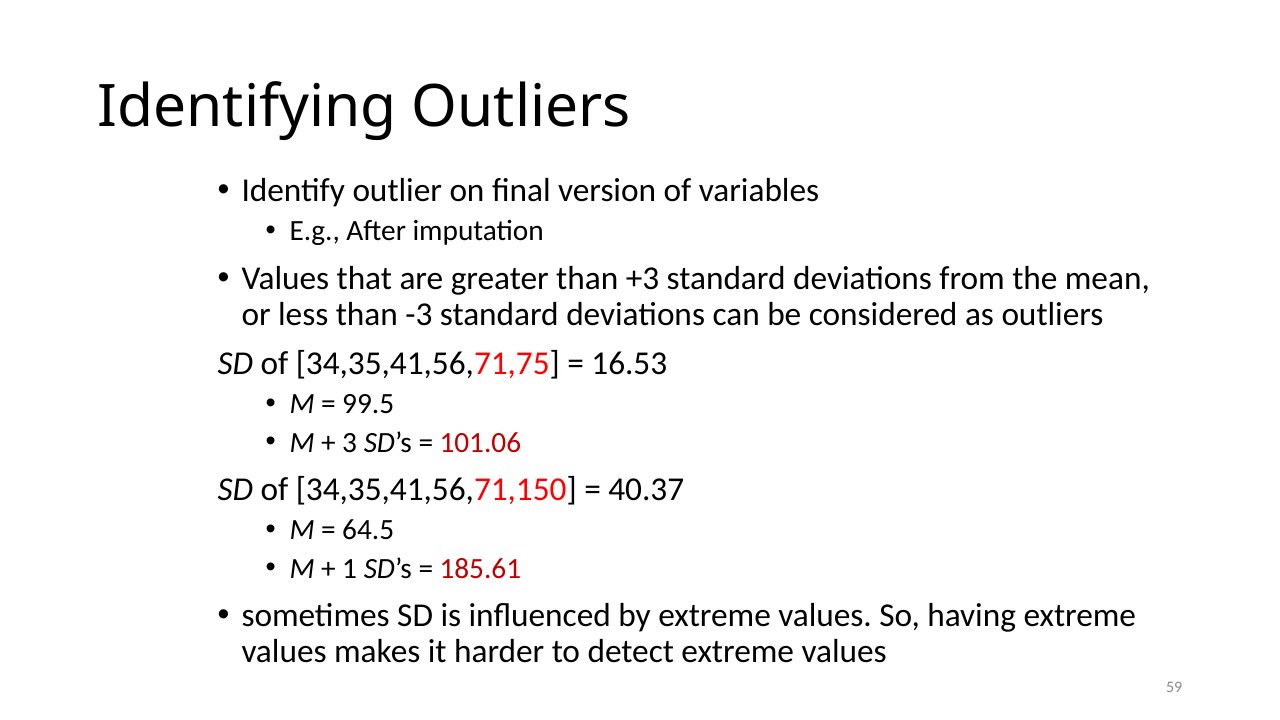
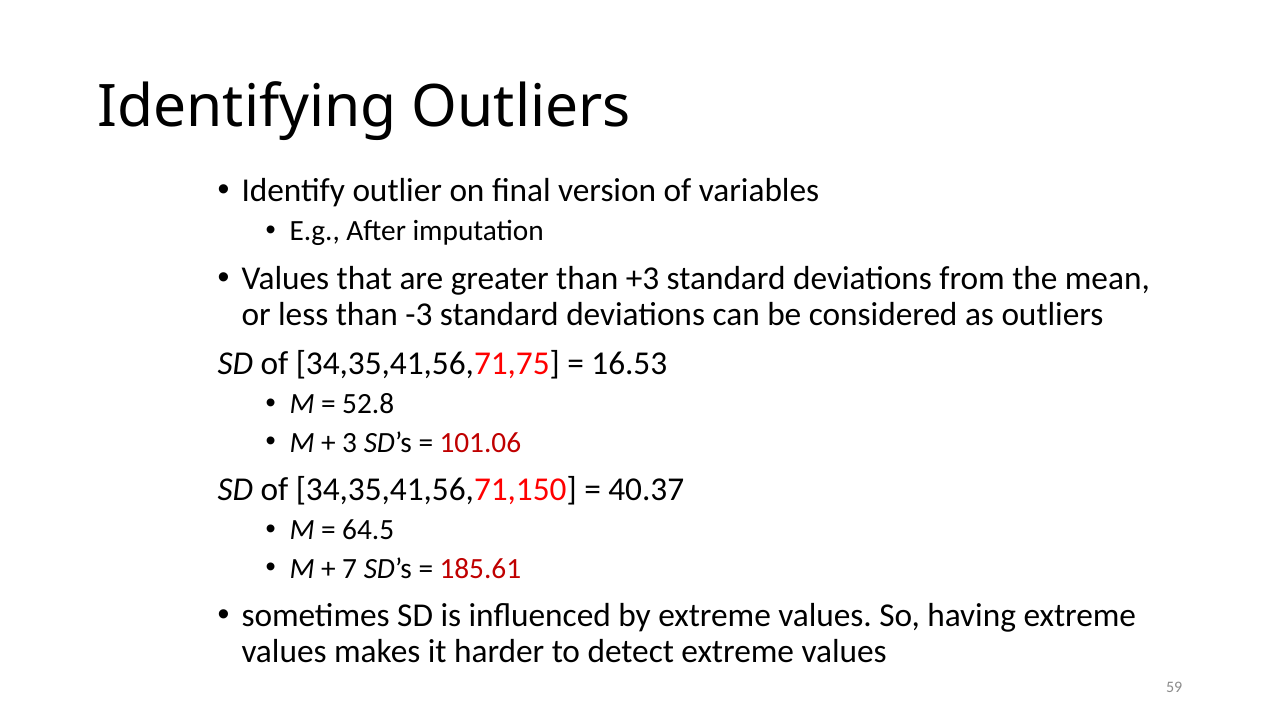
99.5: 99.5 -> 52.8 (368, 404)
1: 1 -> 7 (350, 568)
